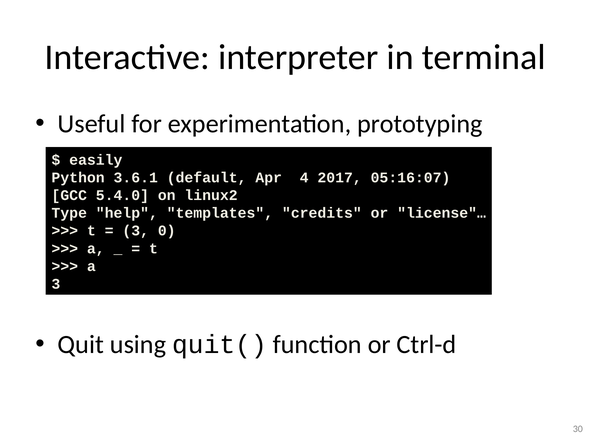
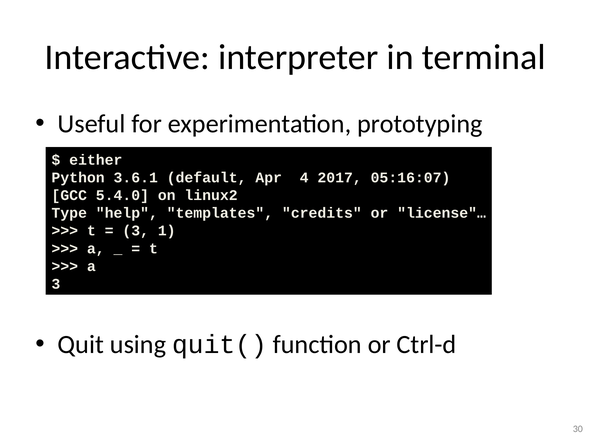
easily: easily -> either (96, 160)
0: 0 -> 1 (167, 231)
